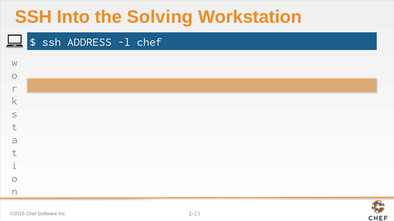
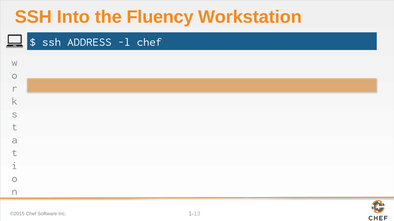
Solving: Solving -> Fluency (160, 17)
